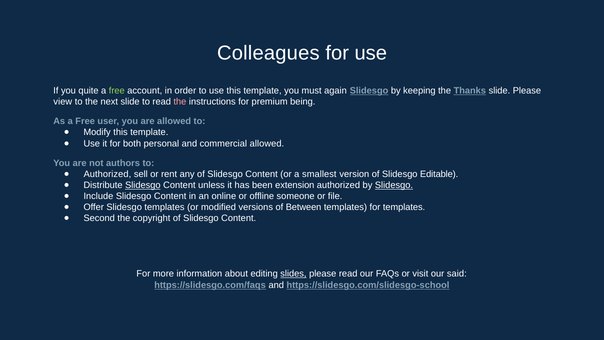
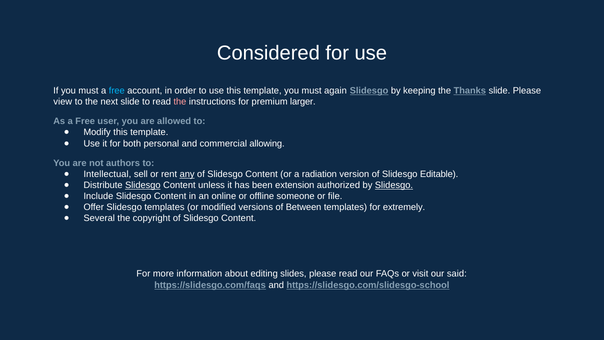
Colleagues: Colleagues -> Considered (268, 53)
If you quite: quite -> must (88, 91)
free colour: light green -> light blue (117, 91)
being: being -> larger (303, 102)
commercial allowed: allowed -> allowing (267, 143)
Authorized: Authorized -> Intellectual (107, 174)
any underline: none -> present (187, 174)
smallest: smallest -> radiation (319, 174)
for templates: templates -> extremely (404, 207)
Second: Second -> Several (99, 218)
slides underline: present -> none (293, 274)
